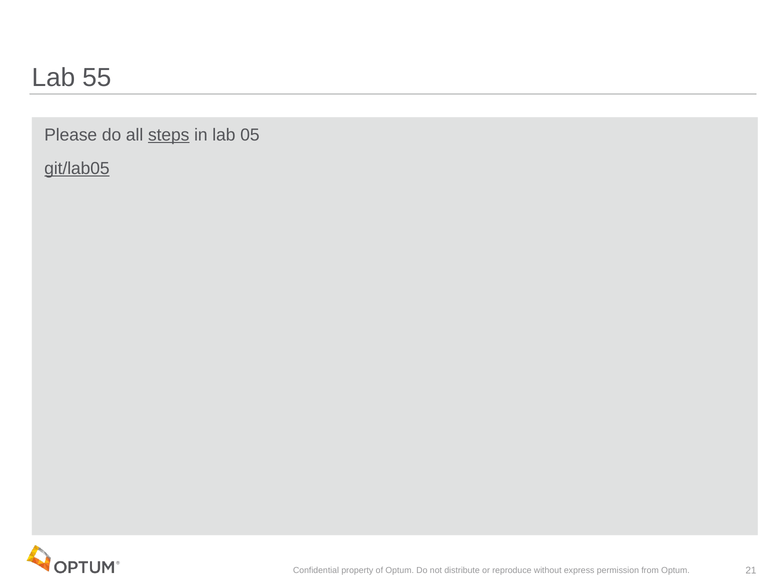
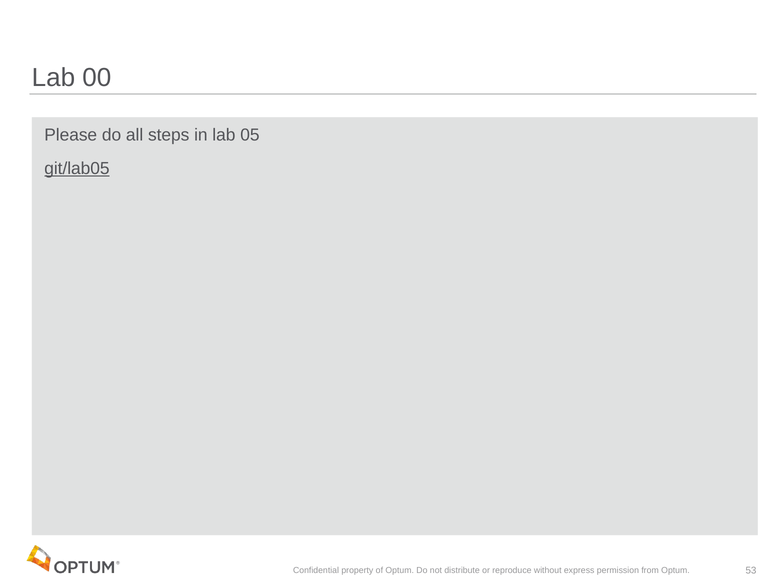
55: 55 -> 00 (97, 78)
steps underline: present -> none (169, 135)
21: 21 -> 53 (751, 570)
